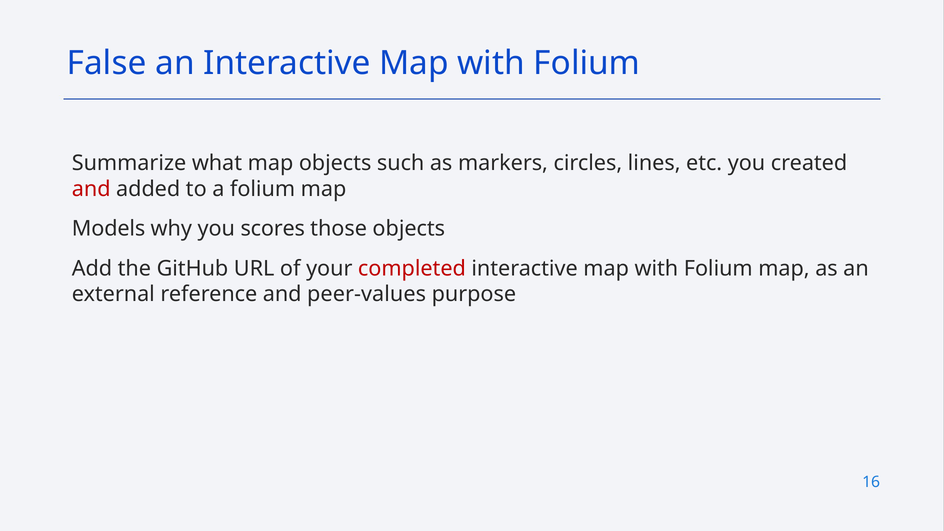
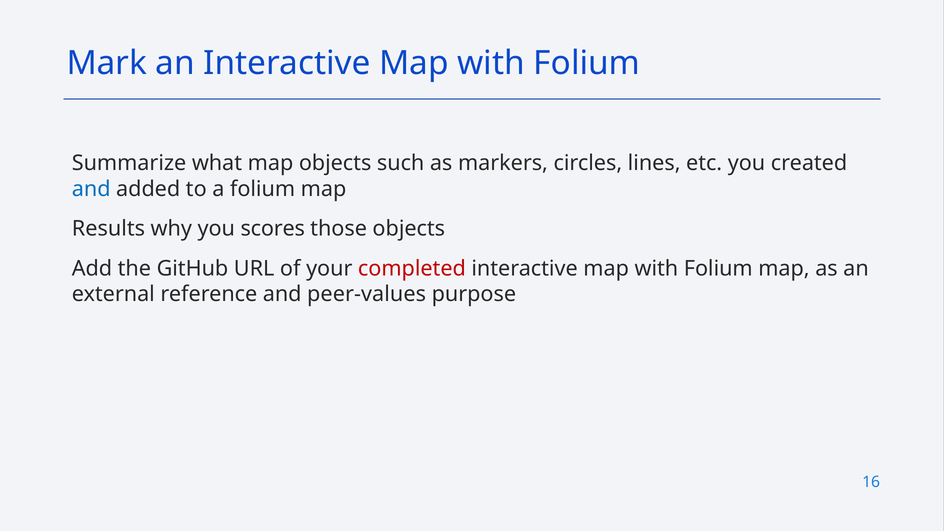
False: False -> Mark (107, 63)
and colour: red -> blue (91, 189)
Models: Models -> Results (108, 229)
